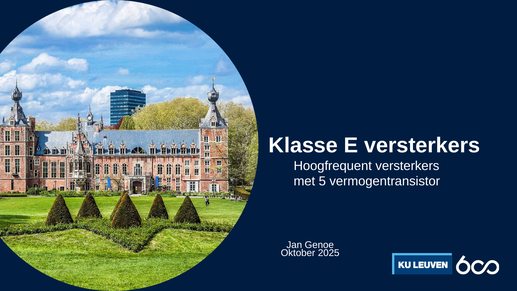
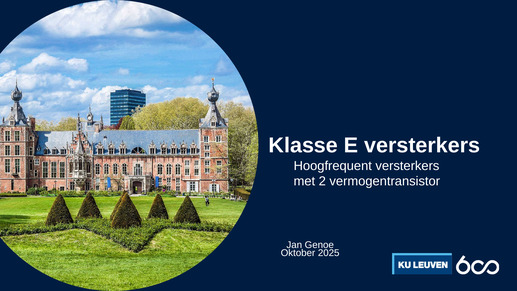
5: 5 -> 2 (322, 181)
